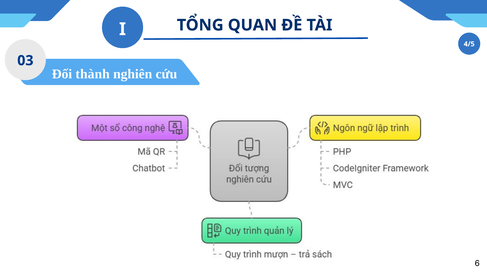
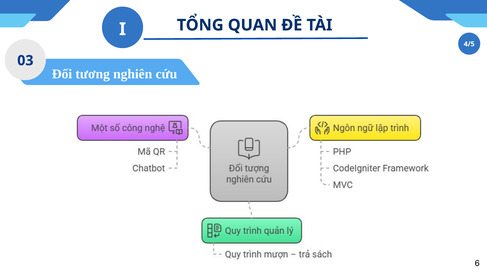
thành: thành -> tương (93, 74)
